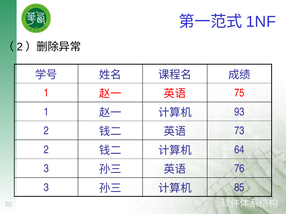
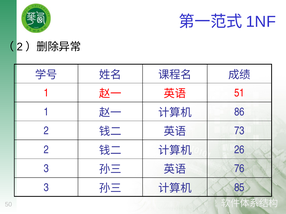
75: 75 -> 51 (239, 93)
93: 93 -> 86 (239, 112)
64: 64 -> 26 (239, 150)
